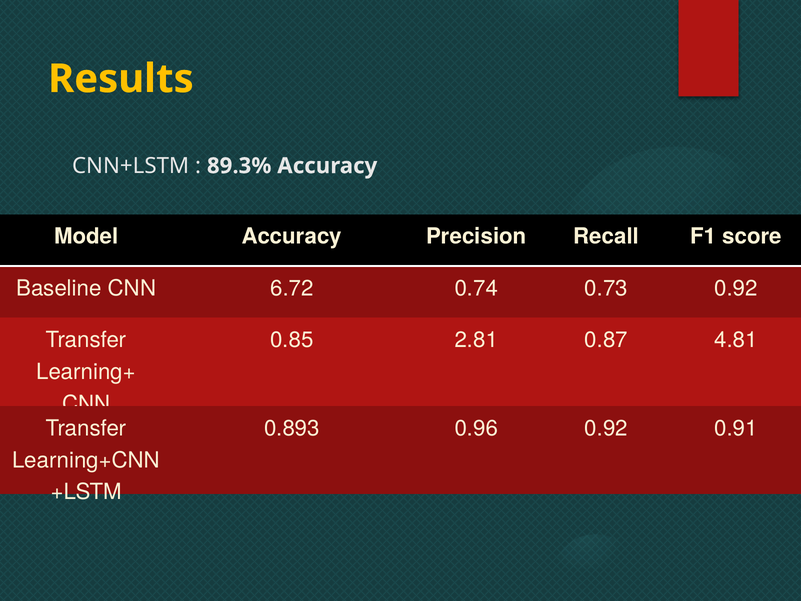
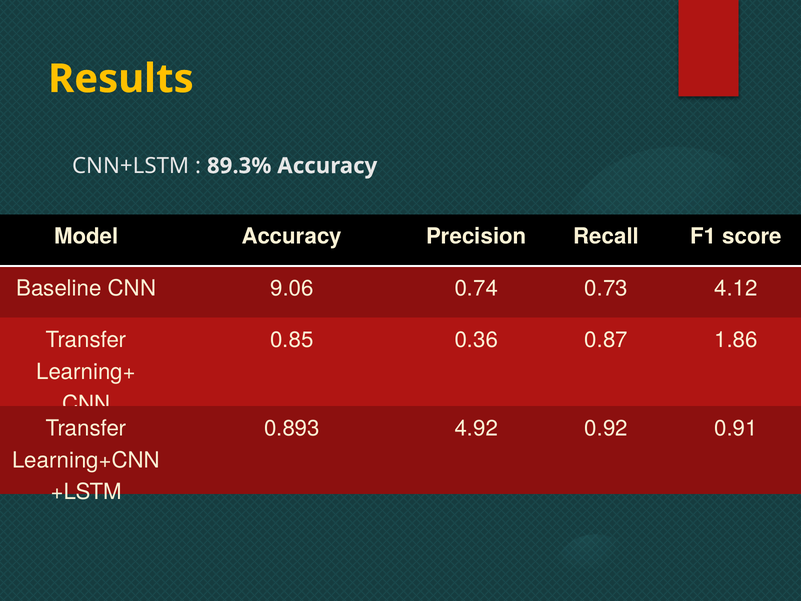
6.72: 6.72 -> 9.06 (292, 288)
0.73 0.92: 0.92 -> 4.12 (736, 288)
2.81: 2.81 -> 0.36 (476, 340)
4.81: 4.81 -> 1.86 (736, 340)
0.96: 0.96 -> 4.92 (476, 428)
